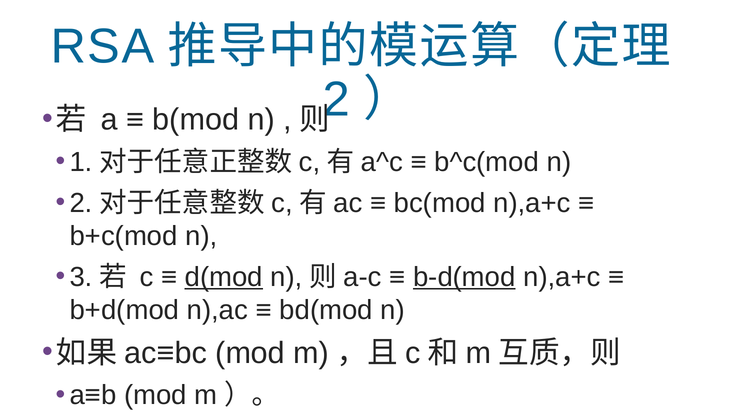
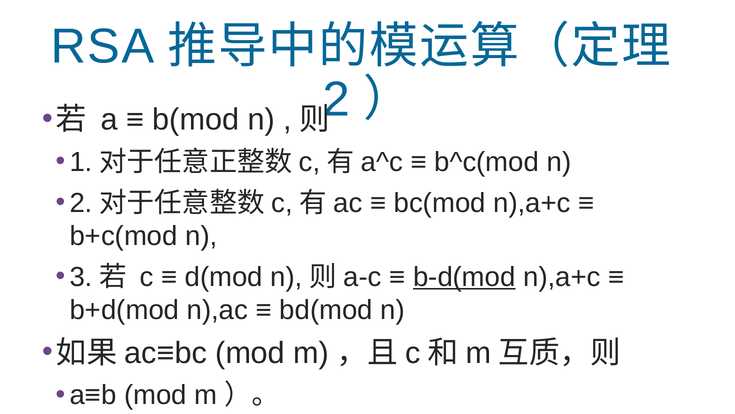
d(mod underline: present -> none (224, 277)
